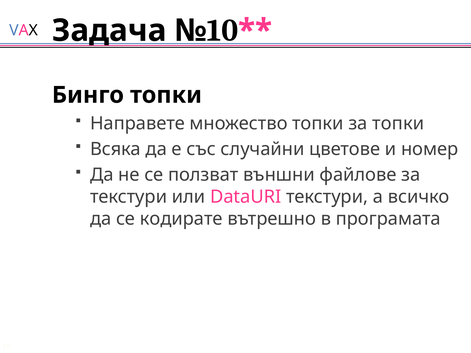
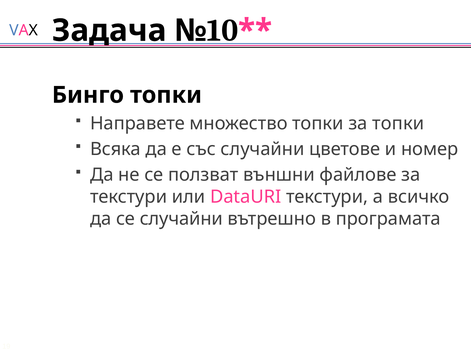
се кодирате: кодирате -> случайни (181, 219)
